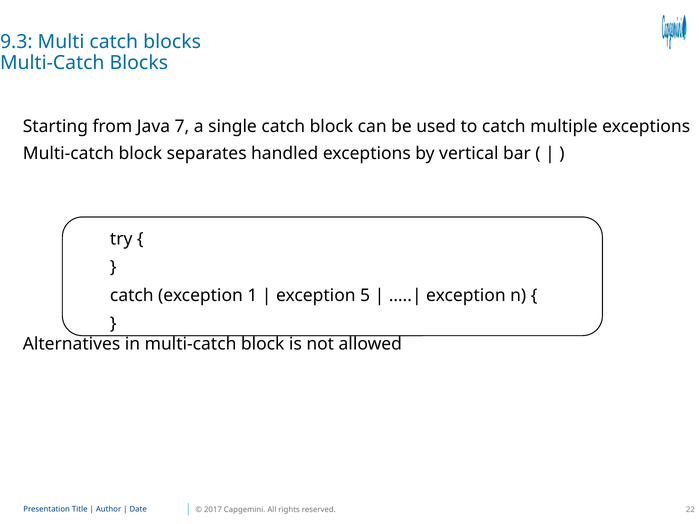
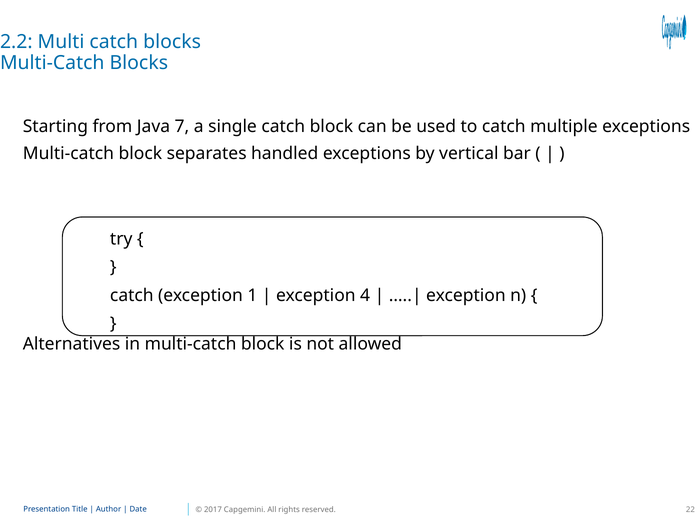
9.3: 9.3 -> 2.2 (16, 42)
5: 5 -> 4 (365, 295)
